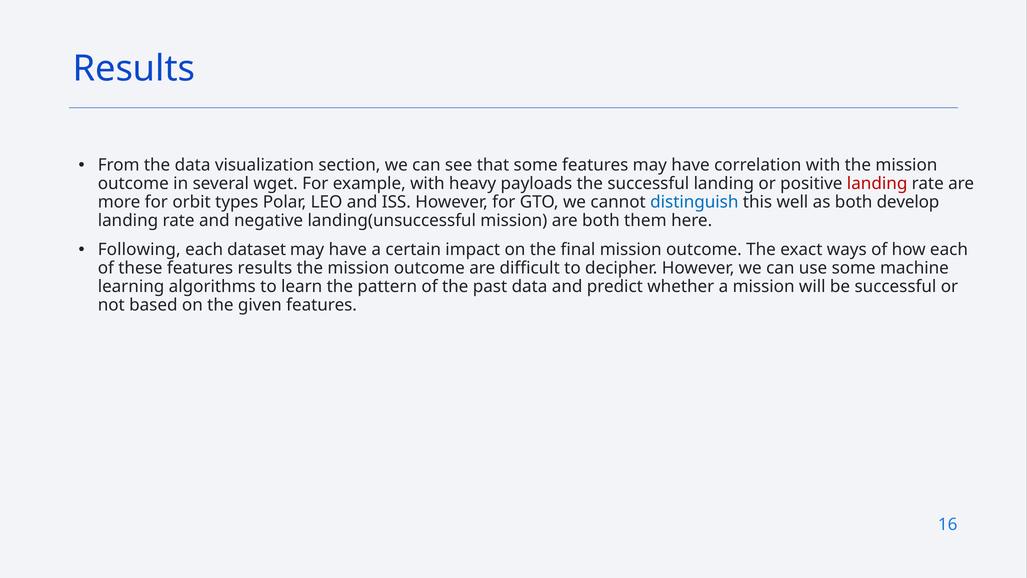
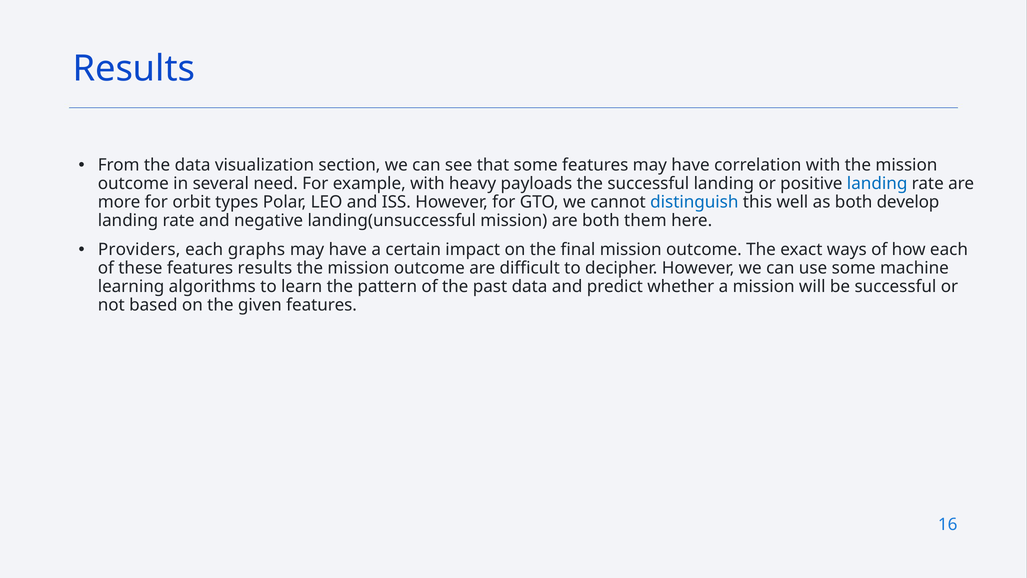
wget: wget -> need (276, 184)
landing colour: red -> blue (877, 184)
Following: Following -> Providers (139, 250)
dataset: dataset -> graphs (256, 250)
